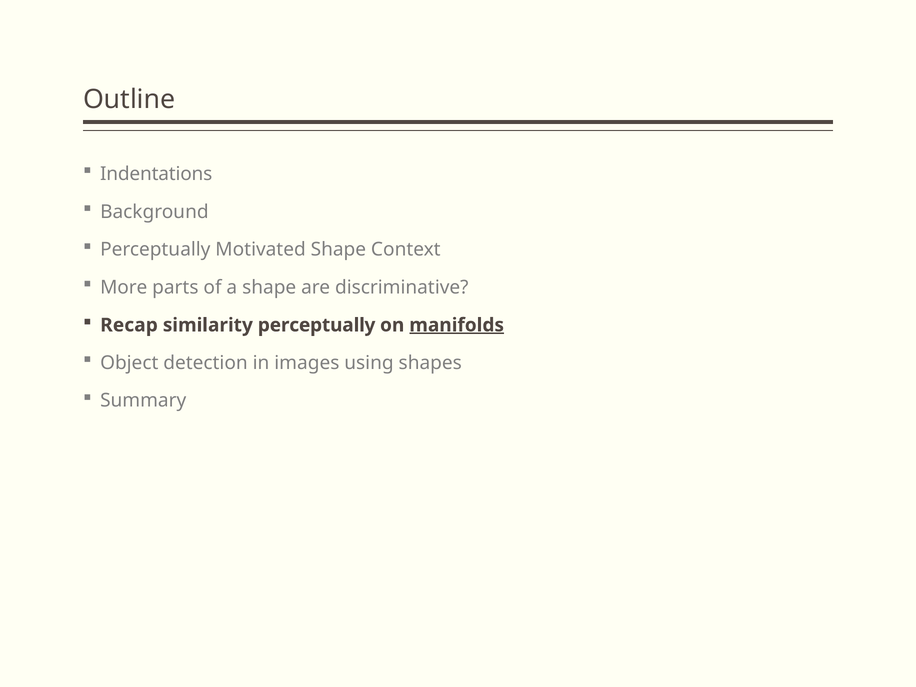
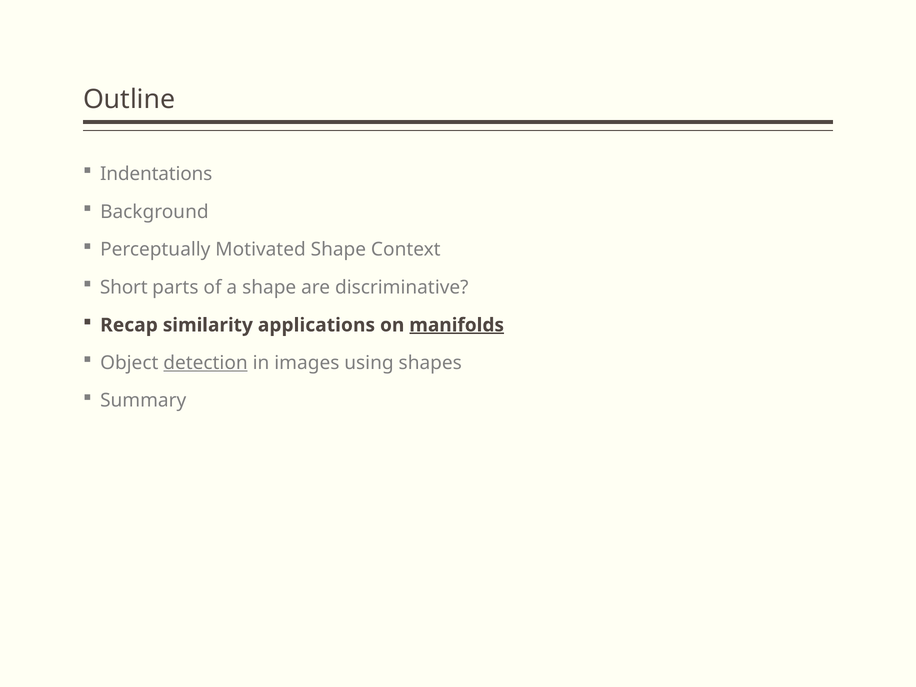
More: More -> Short (124, 287)
similarity perceptually: perceptually -> applications (316, 325)
detection underline: none -> present (206, 363)
